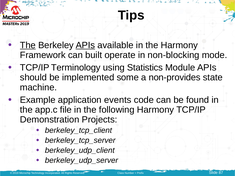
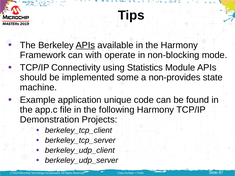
The underline: present -> none (28, 45)
built: built -> with (94, 55)
Terminology: Terminology -> Connectivity (76, 68)
events: events -> unique (118, 100)
